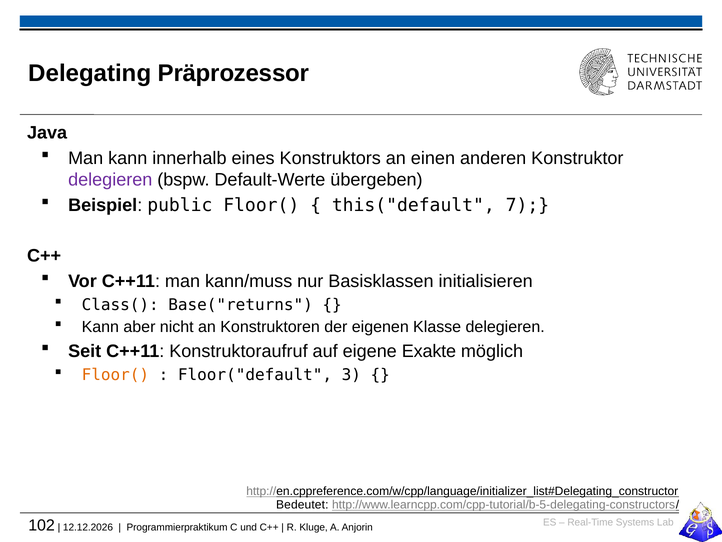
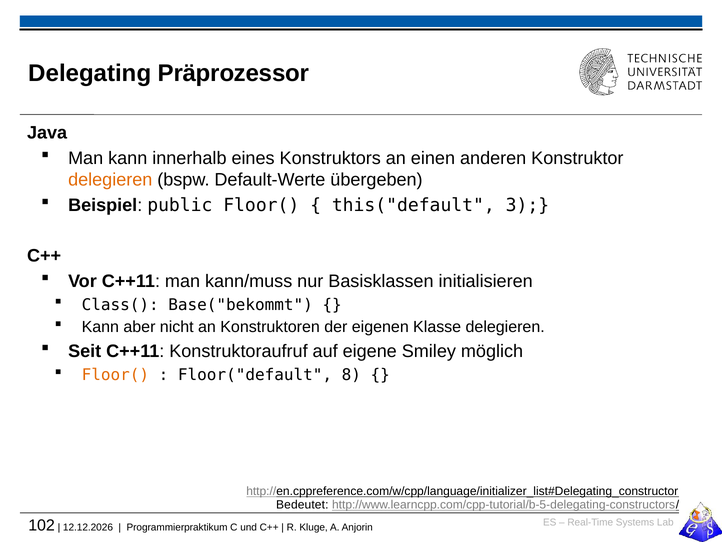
delegieren colour: purple -> orange (110, 180)
7: 7 -> 3 (527, 205)
Base("returns: Base("returns -> Base("bekommt (241, 304)
Exakte: Exakte -> Smiley (429, 351)
3: 3 -> 8 (351, 375)
